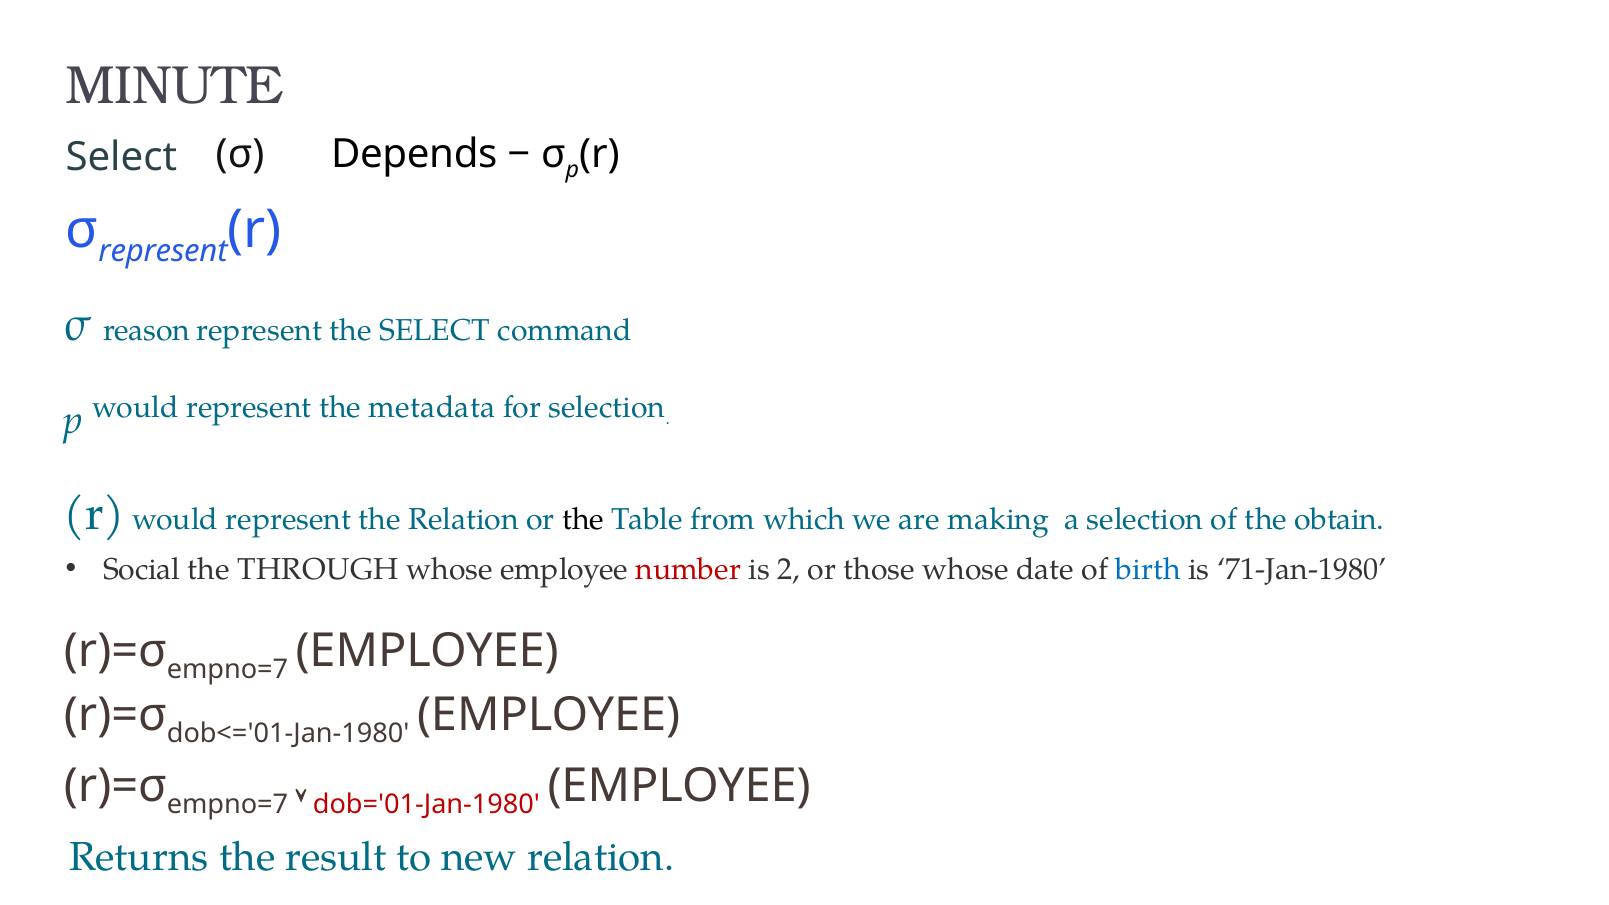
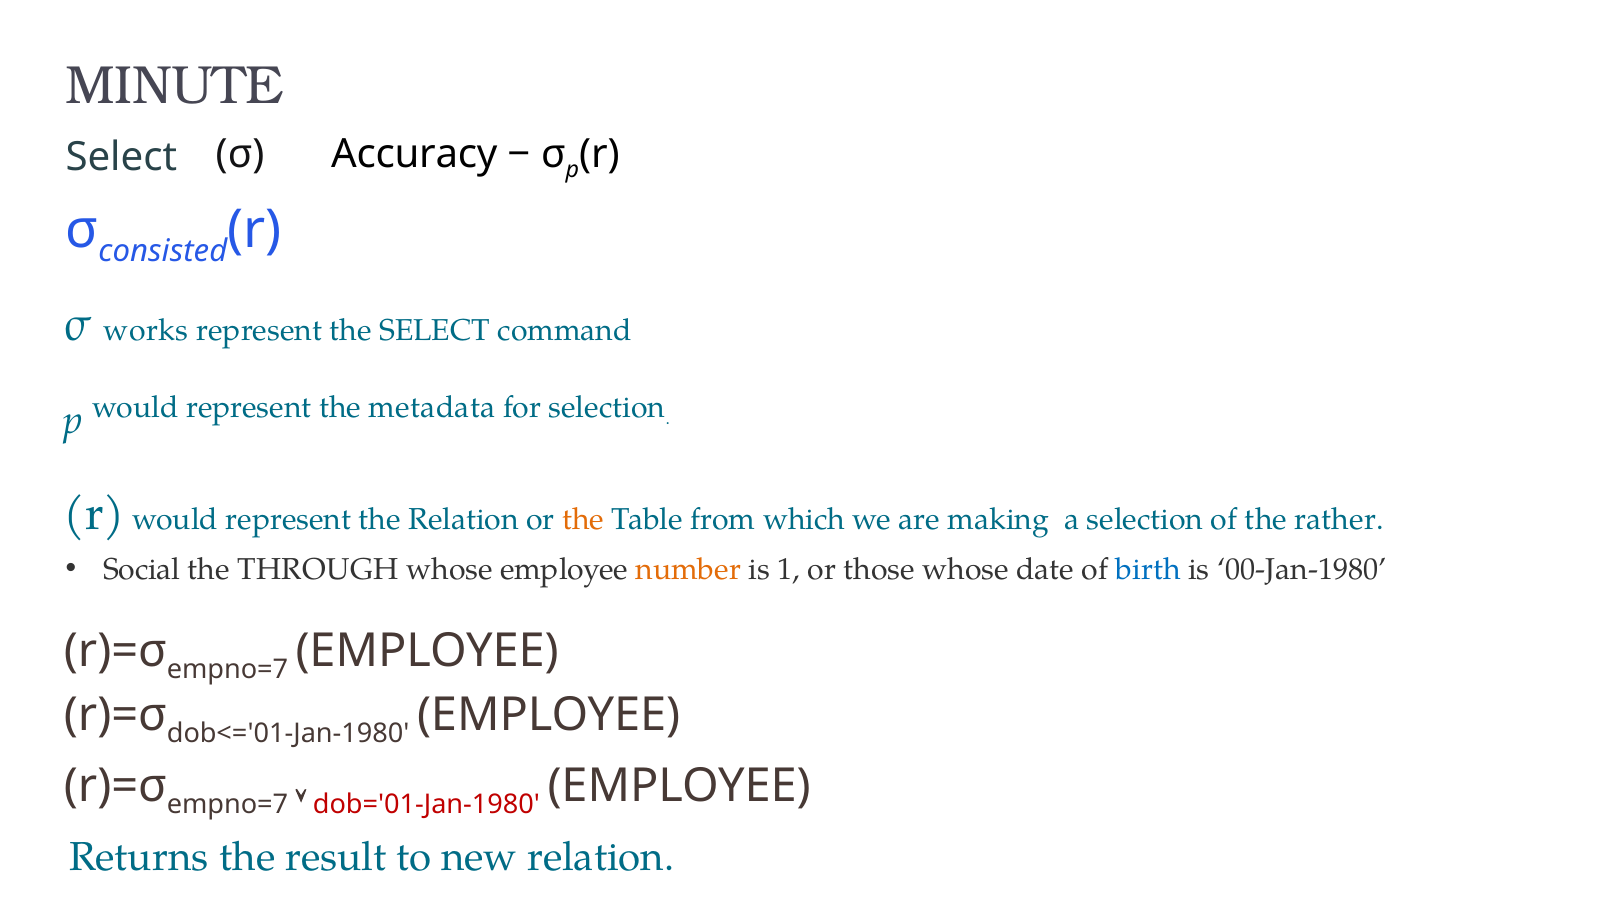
Depends: Depends -> Accuracy (414, 155)
σ represent: represent -> consisted (163, 251)
reason: reason -> works (146, 331)
the colour: black -> orange (583, 520)
obtain: obtain -> rather (1339, 520)
number colour: red -> orange (688, 569)
2: 2 -> 1 (789, 569)
71-Jan-1980: 71-Jan-1980 -> 00-Jan-1980 (1302, 569)
